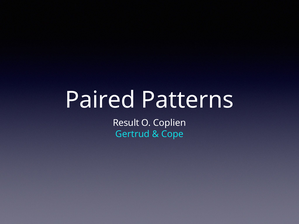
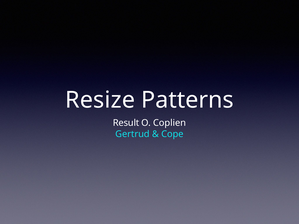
Paired: Paired -> Resize (100, 100)
